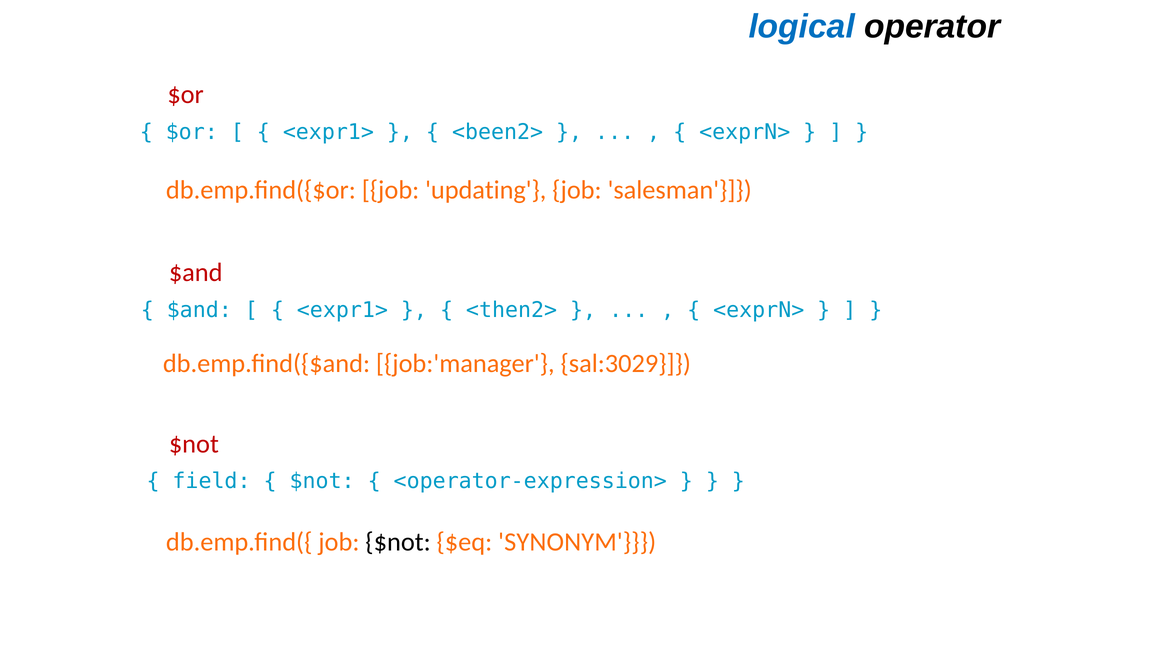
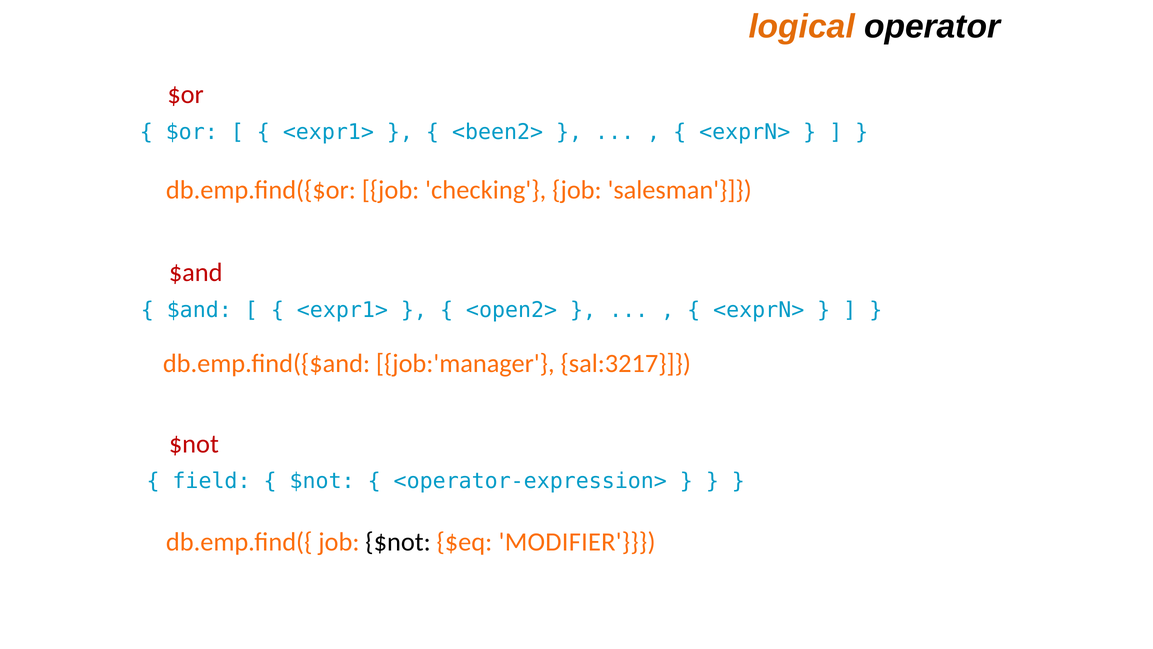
logical colour: blue -> orange (802, 27)
updating: updating -> checking (486, 190)
<then2>: <then2> -> <open2> (512, 310)
sal:3029: sal:3029 -> sal:3217 (626, 363)
SYNONYM: SYNONYM -> MODIFIER (577, 542)
